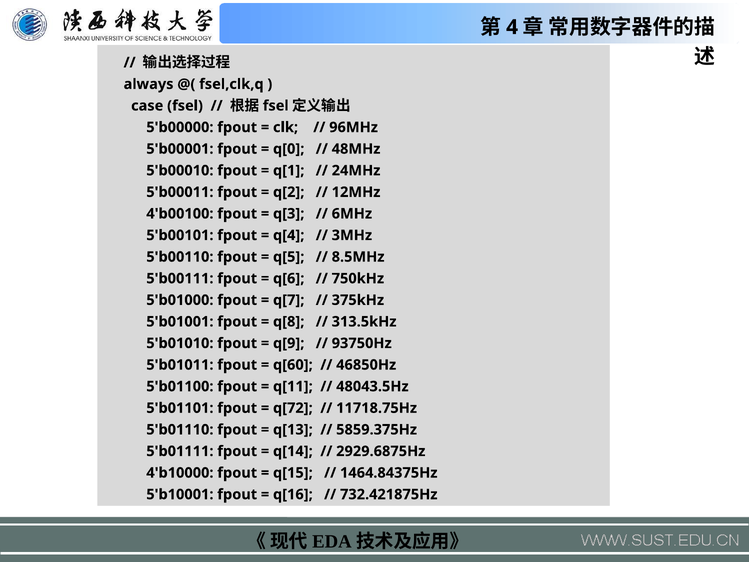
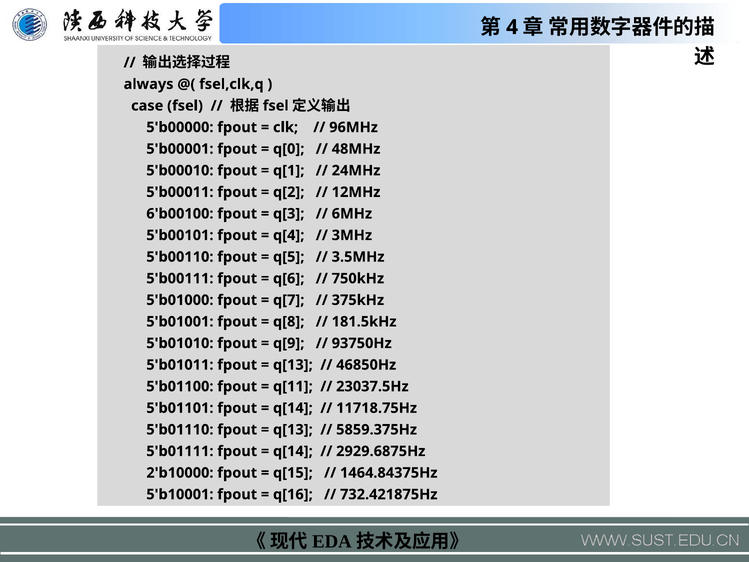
4'b00100: 4'b00100 -> 6'b00100 (180, 214)
8.5MHz: 8.5MHz -> 3.5MHz (358, 257)
313.5kHz: 313.5kHz -> 181.5kHz (364, 322)
q[60: q[60 -> q[13 (293, 365)
48043.5Hz: 48043.5Hz -> 23037.5Hz (372, 386)
q[72: q[72 -> q[14 (293, 408)
4'b10000: 4'b10000 -> 2'b10000 (180, 473)
